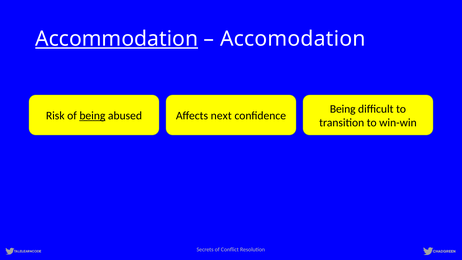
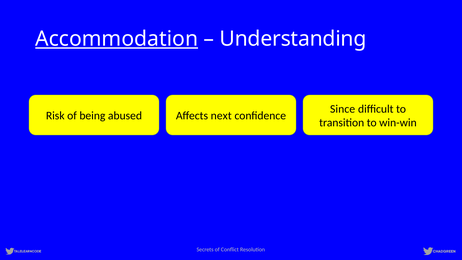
Accomodation: Accomodation -> Understanding (293, 39)
Being: Being -> Since (343, 109)
being underline: present -> none (92, 116)
